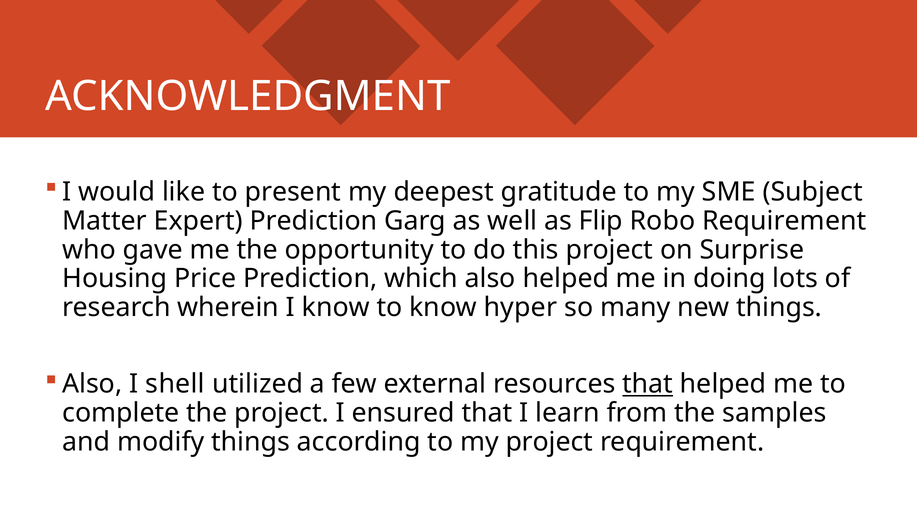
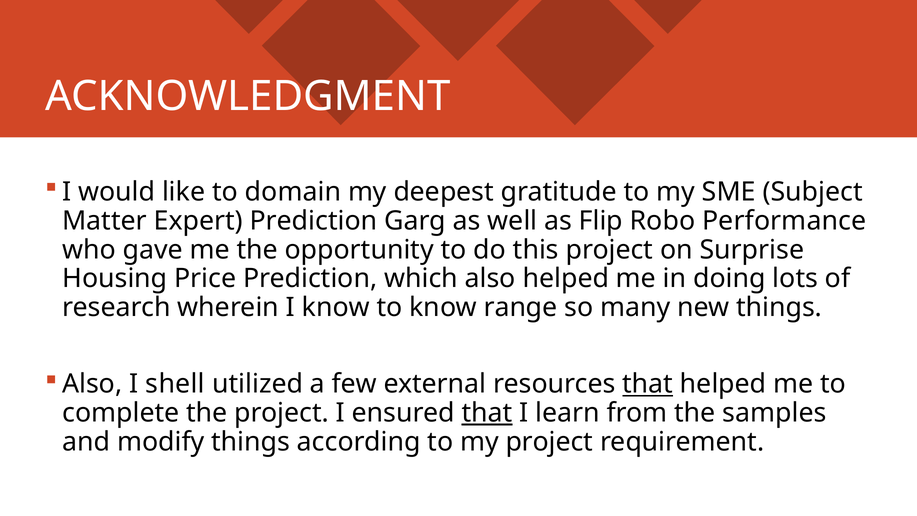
present: present -> domain (293, 192)
Robo Requirement: Requirement -> Performance (784, 221)
hyper: hyper -> range (521, 307)
that underline: none -> present (487, 413)
